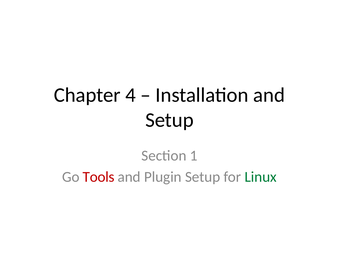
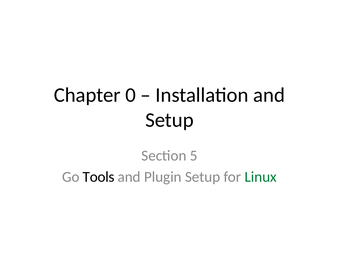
4: 4 -> 0 (131, 95)
1: 1 -> 5 (194, 156)
Tools colour: red -> black (99, 177)
